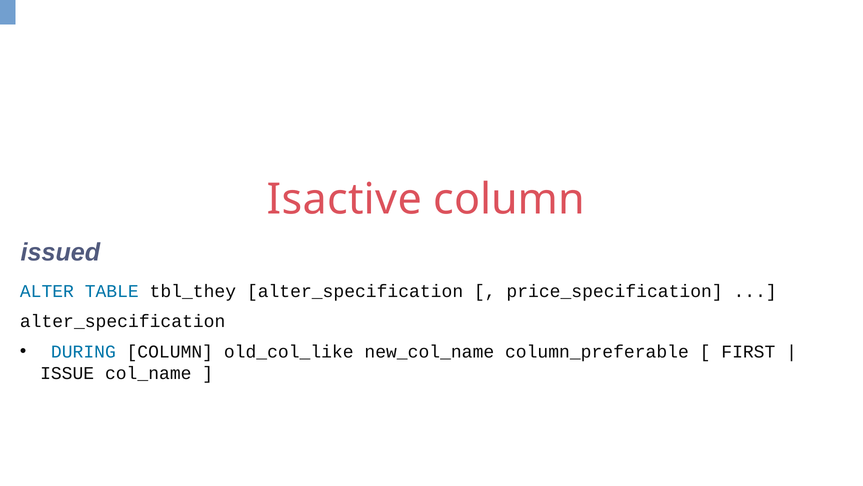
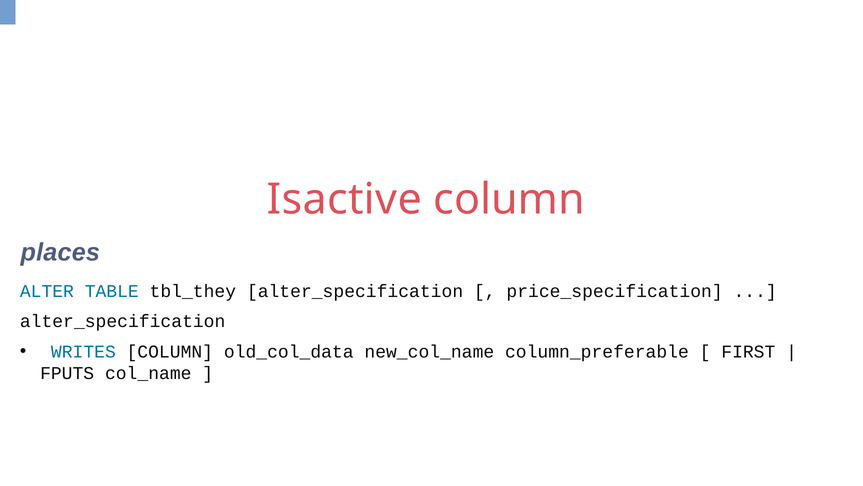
issued: issued -> places (60, 252)
DURING: DURING -> WRITES (83, 351)
old_col_like: old_col_like -> old_col_data (289, 351)
ISSUE: ISSUE -> FPUTS (67, 373)
